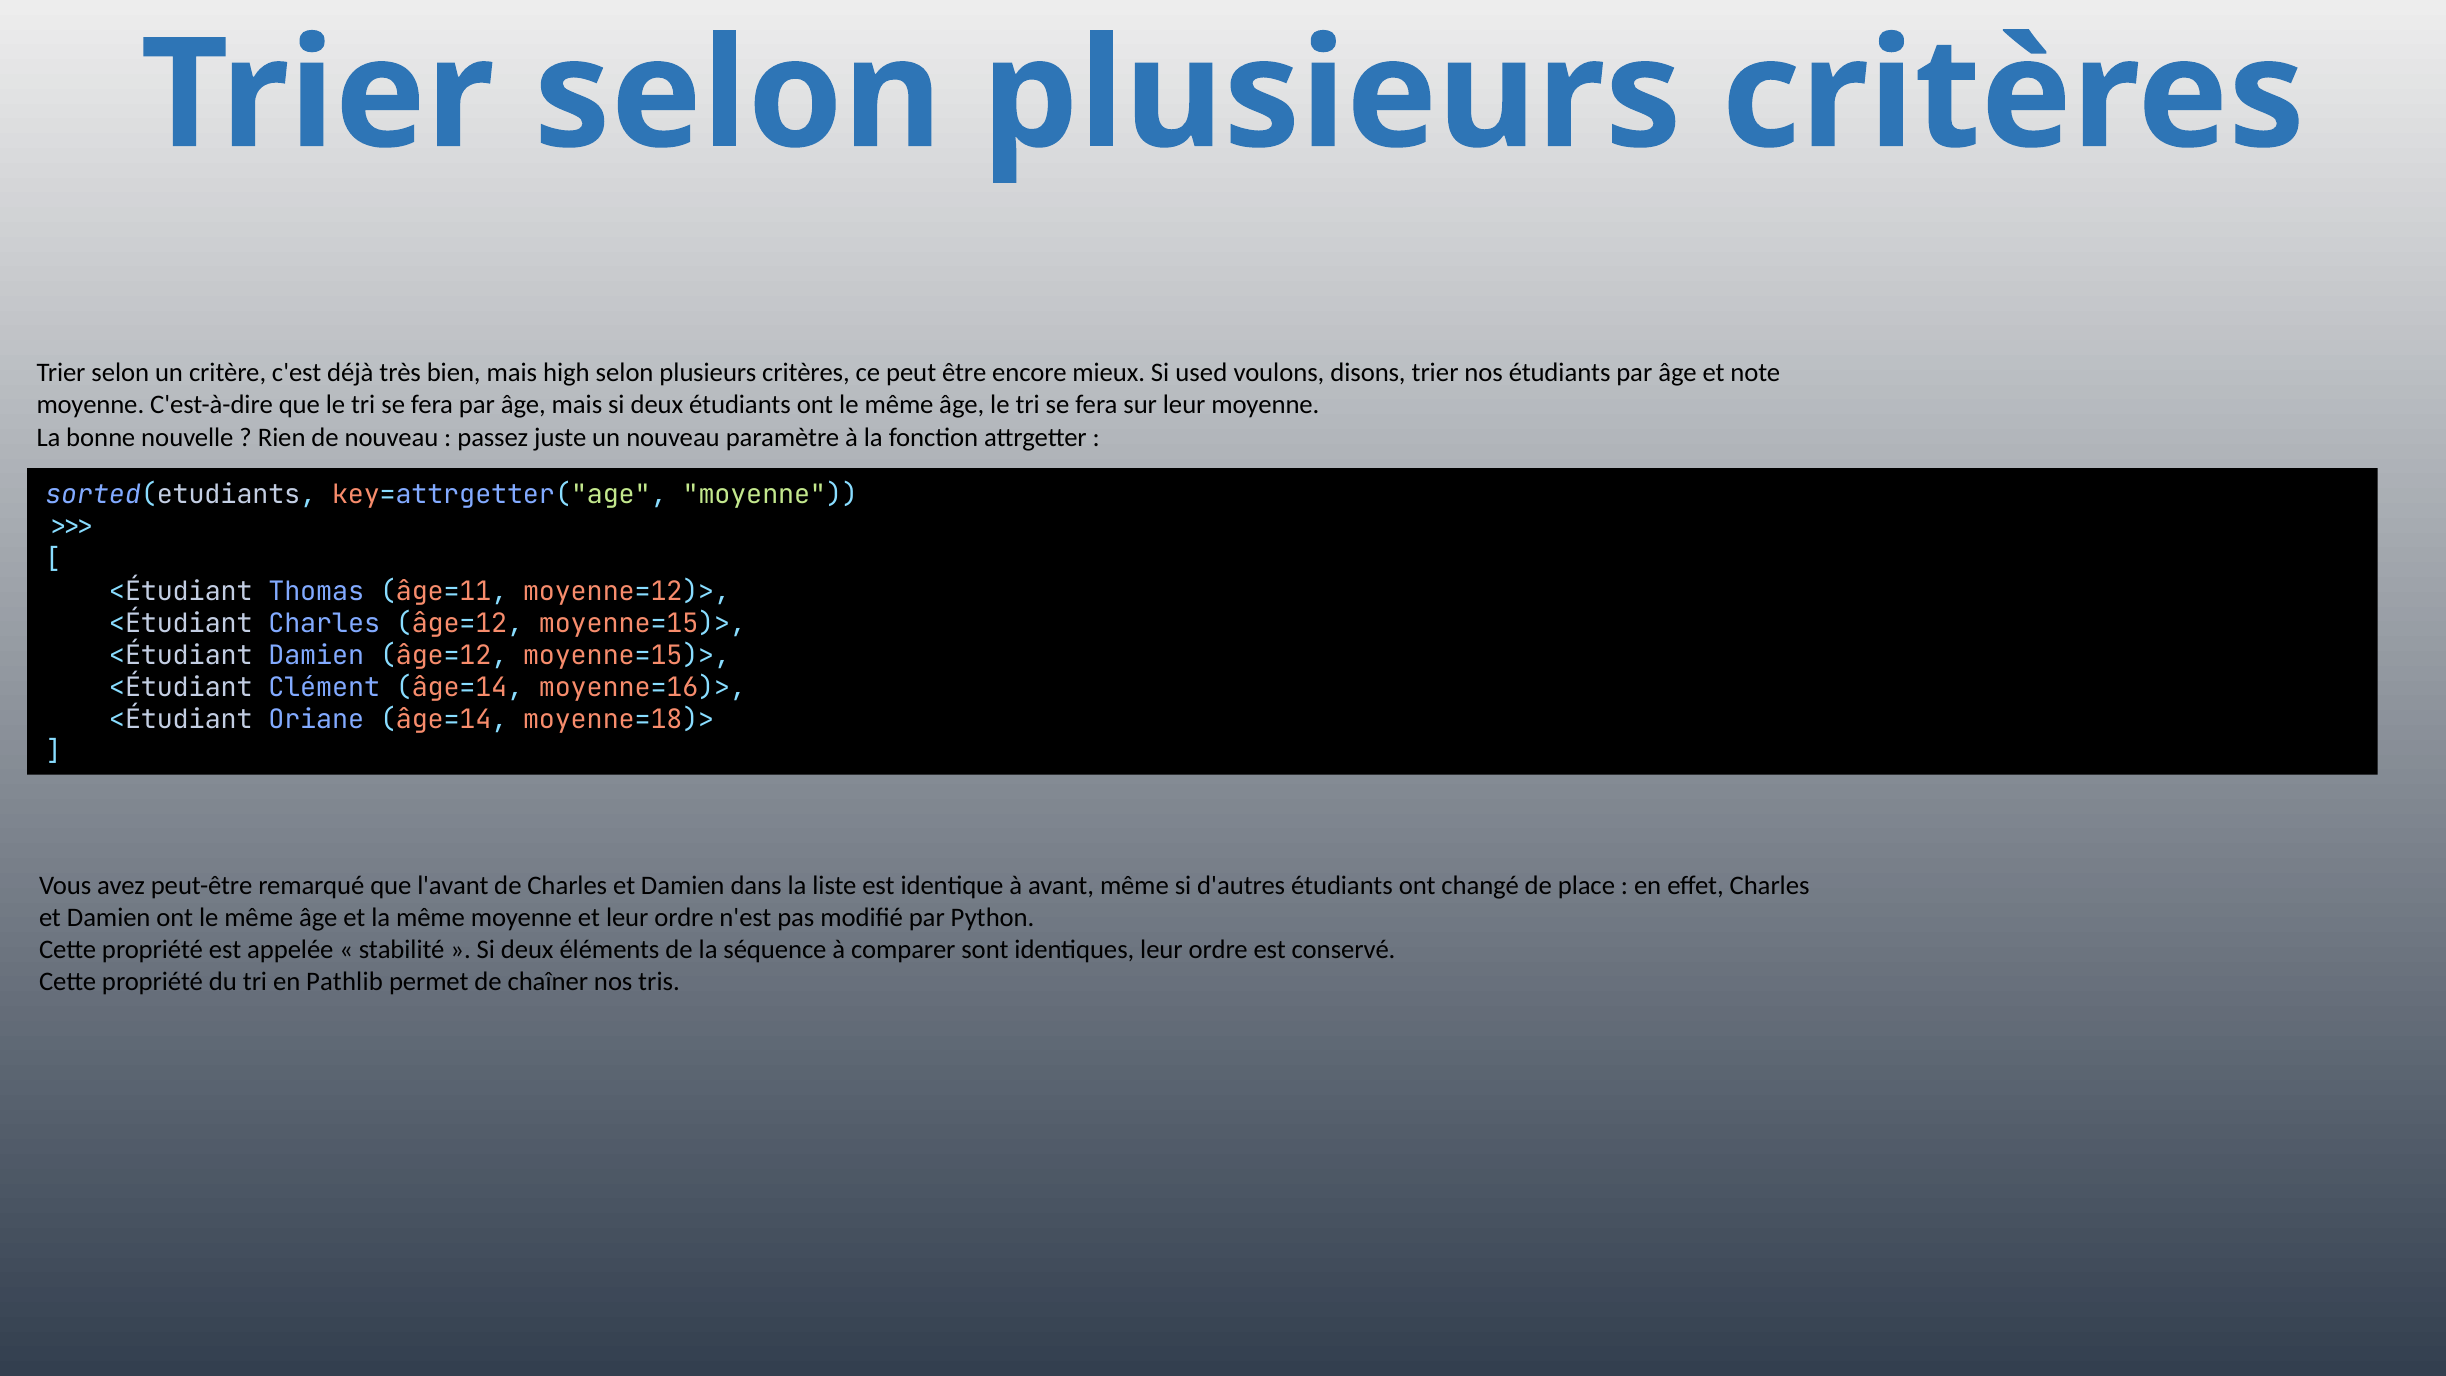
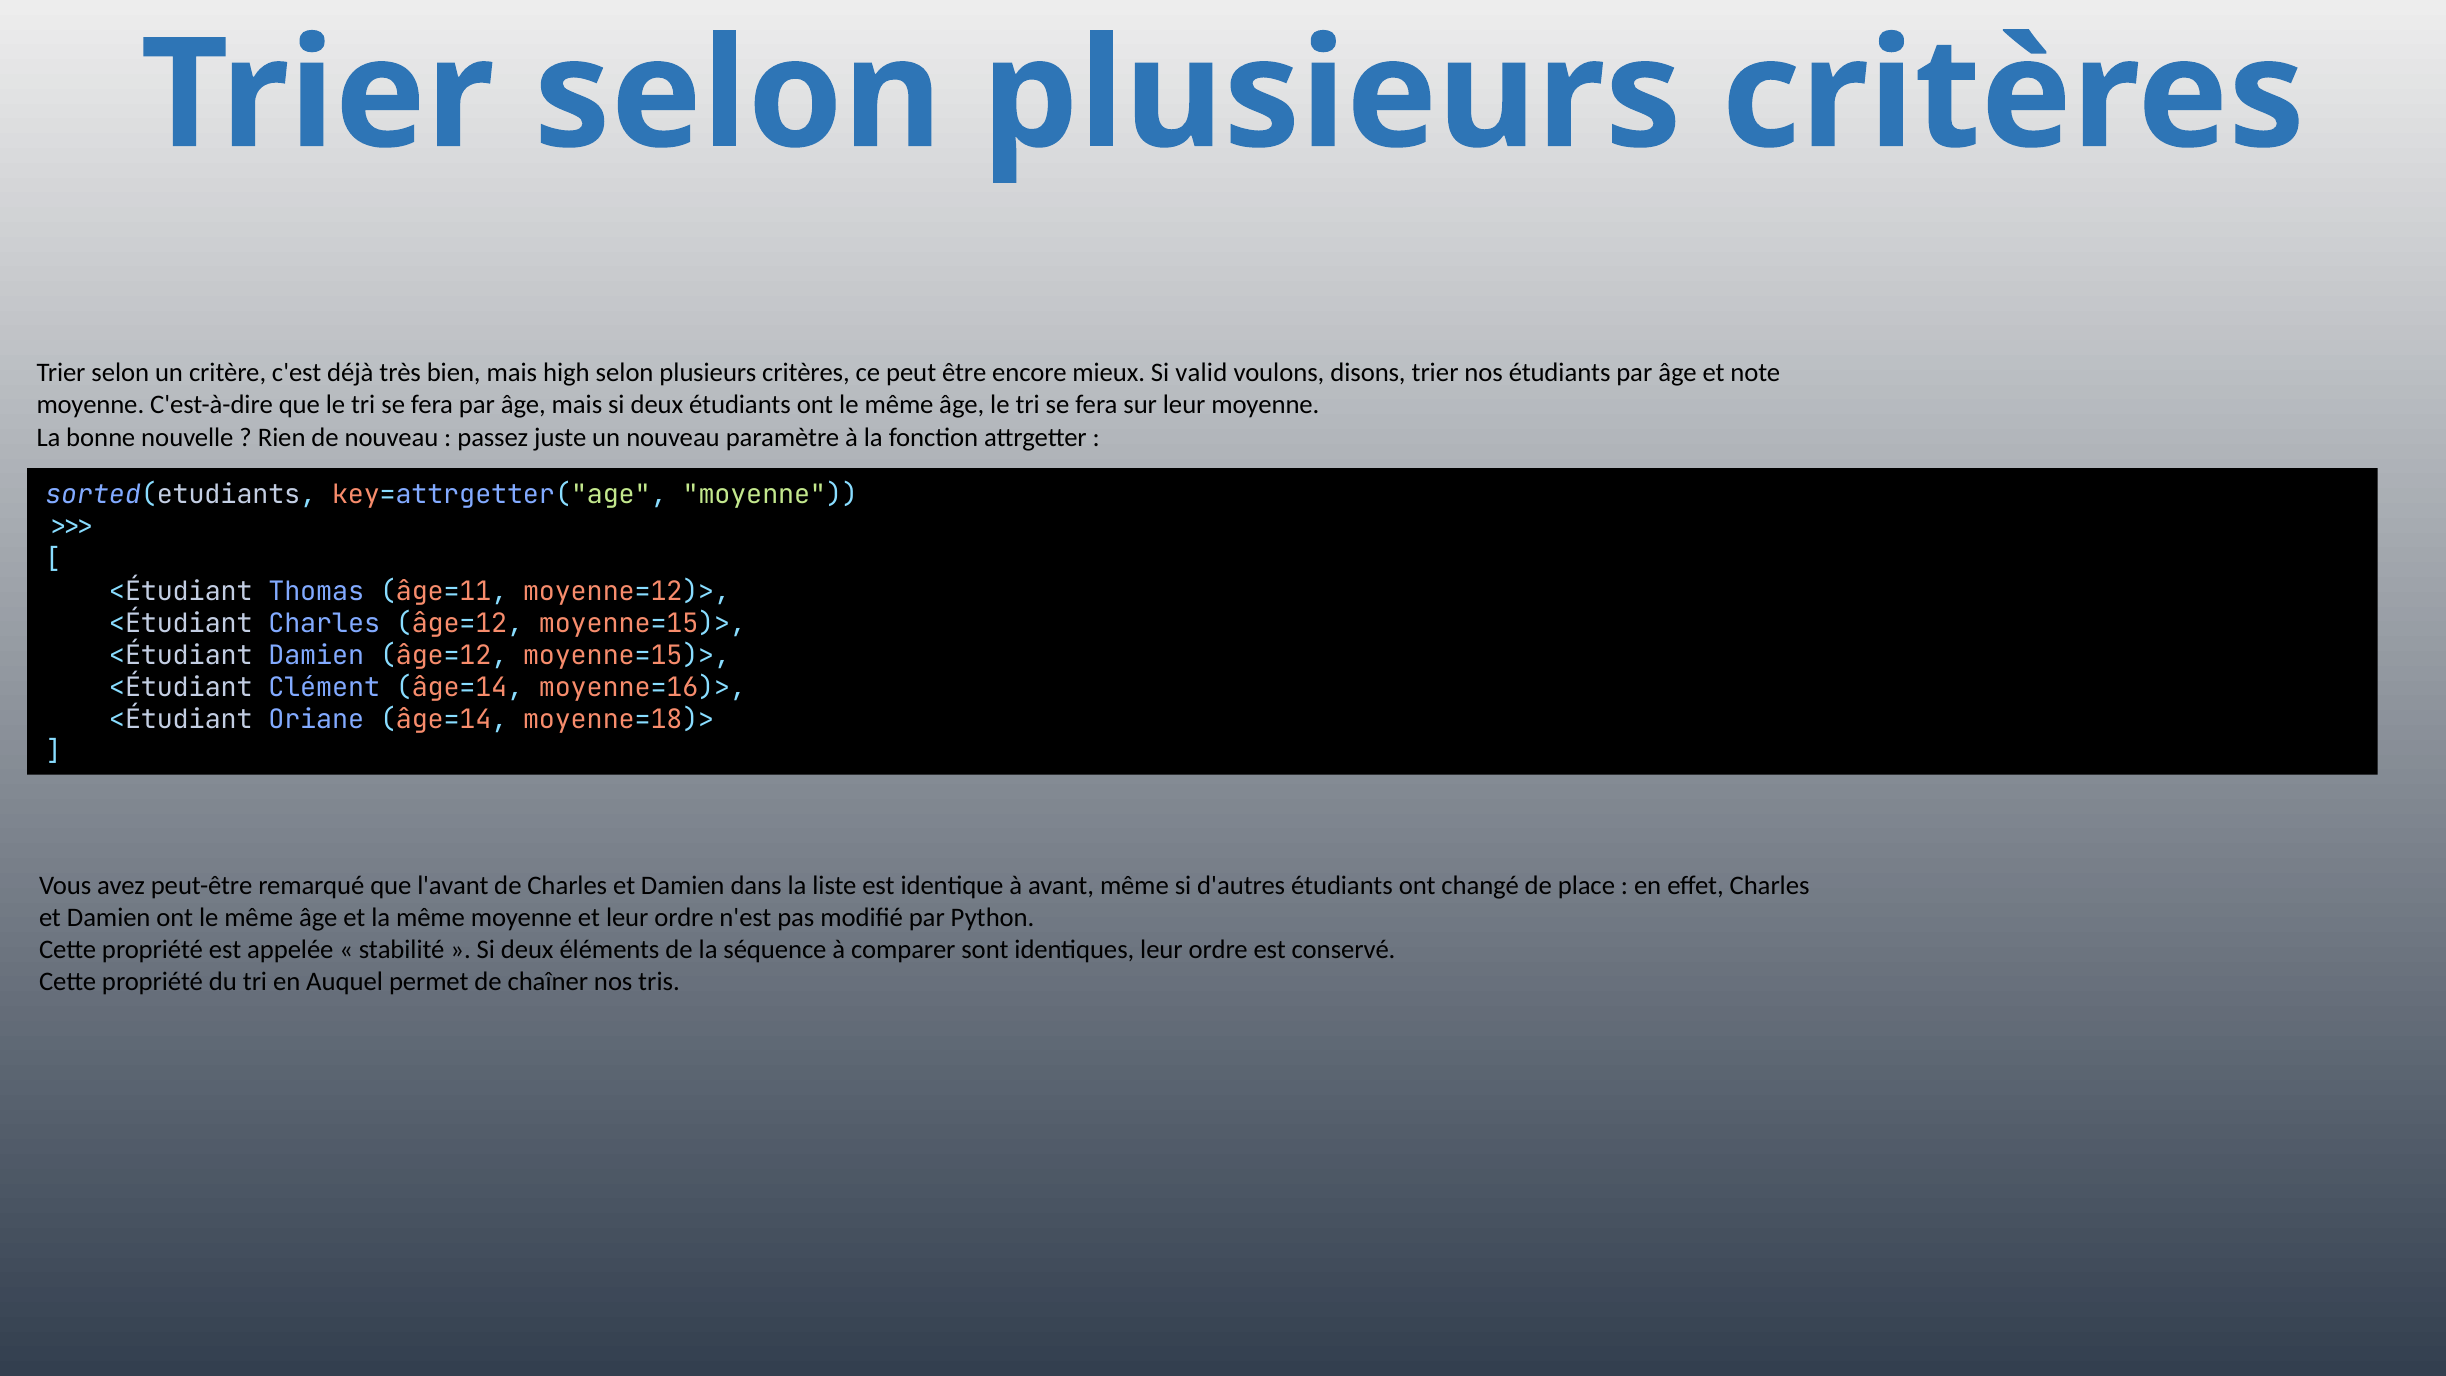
used: used -> valid (1201, 373)
Pathlib: Pathlib -> Auquel (345, 982)
